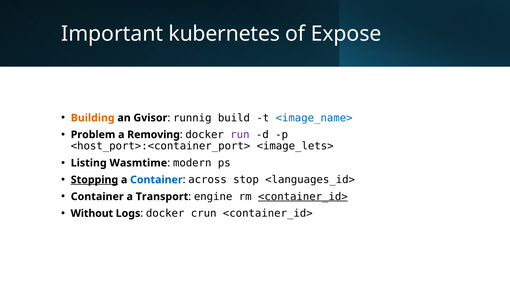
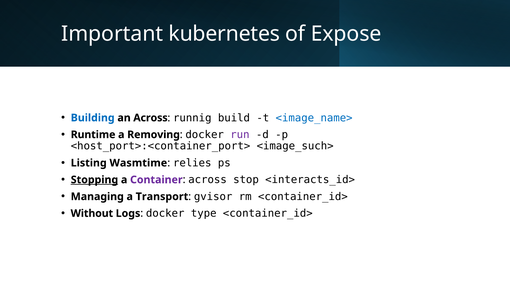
Building colour: orange -> blue (93, 118)
an Gvisor: Gvisor -> Across (150, 118)
Problem: Problem -> Runtime (93, 135)
<image_lets>: <image_lets> -> <image_such> (295, 146)
modern: modern -> relies (192, 163)
Container colour: blue -> purple (156, 180)
<languages_id>: <languages_id> -> <interacts_id> (310, 180)
Container: Container -> Managing (97, 196)
engine: engine -> gvisor (213, 196)
<container_id> underline: present -> none (303, 196)
crun: crun -> type (204, 213)
